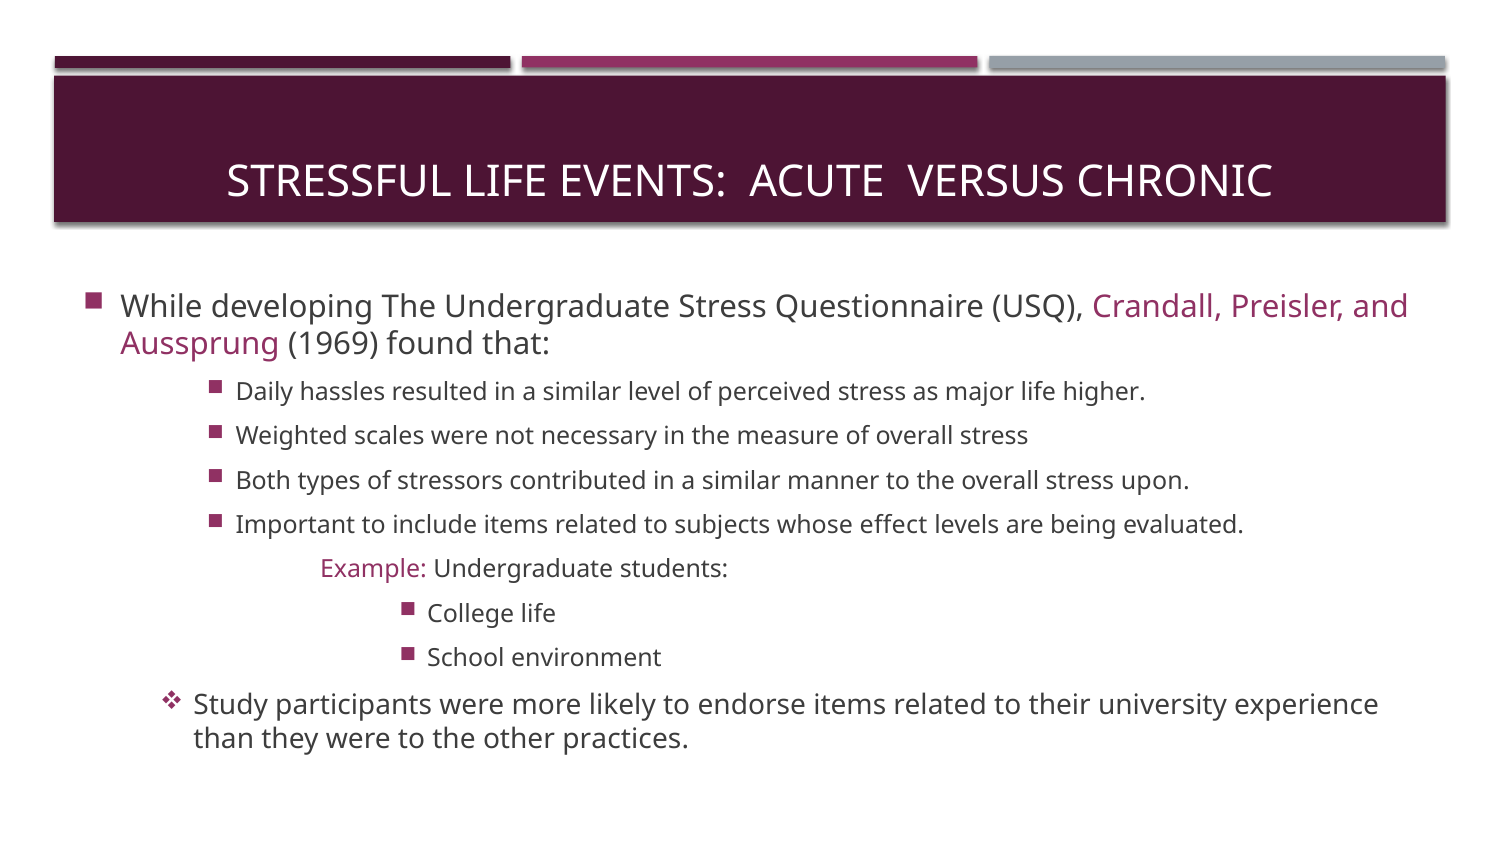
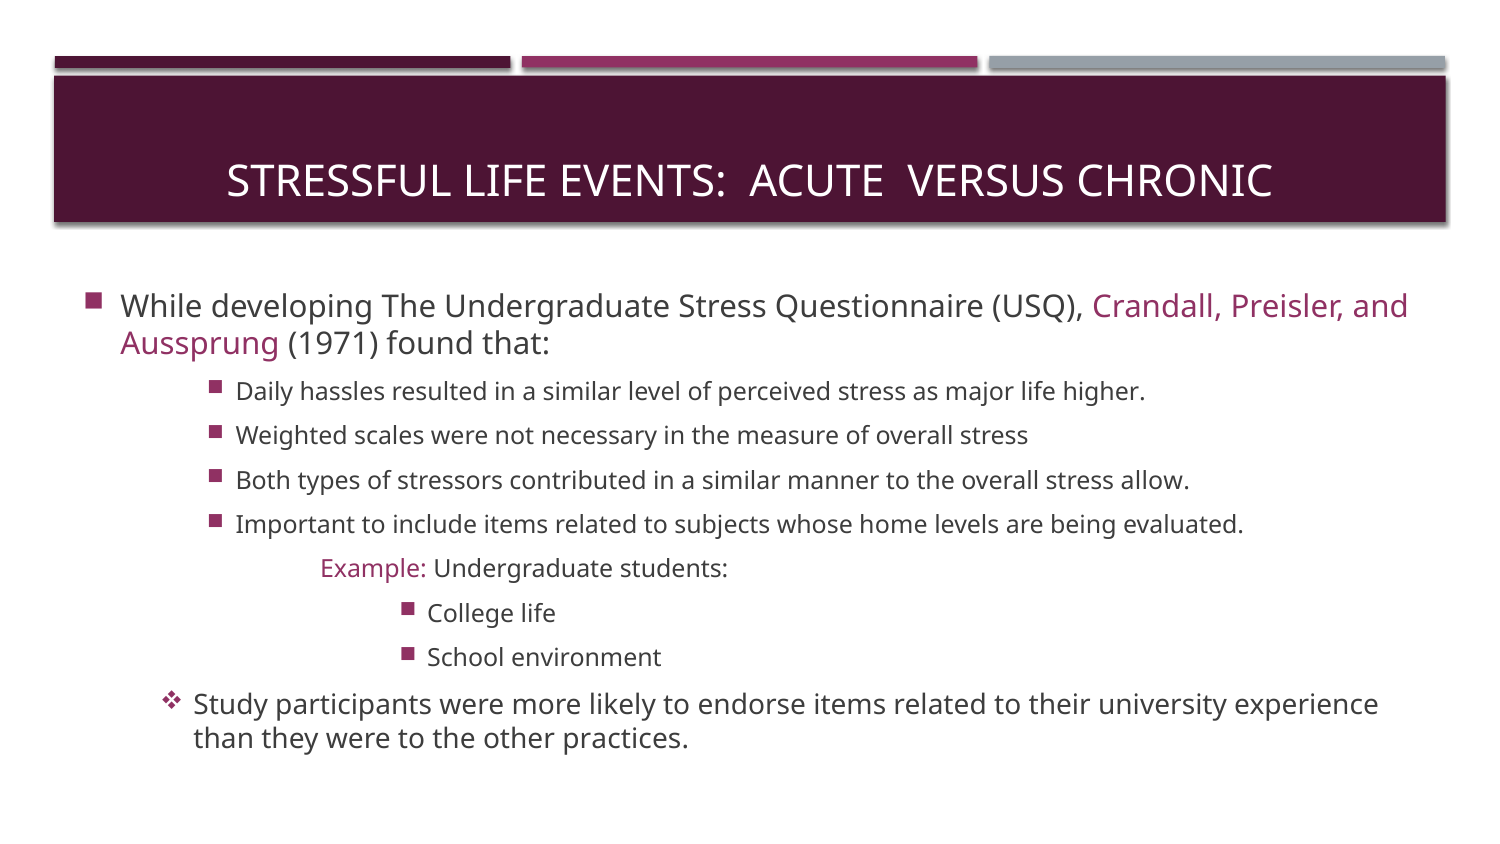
1969: 1969 -> 1971 (333, 344)
upon: upon -> allow (1155, 481)
effect: effect -> home (894, 525)
